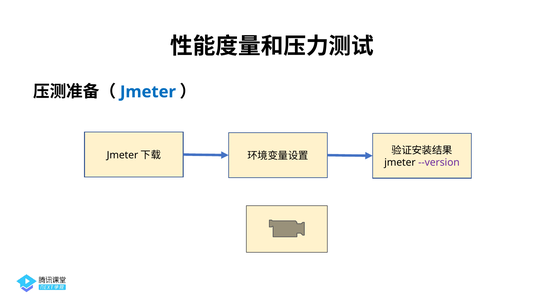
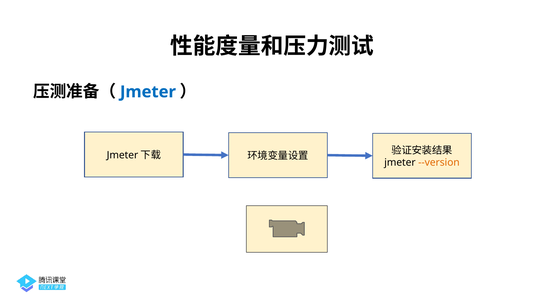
--version colour: purple -> orange (439, 163)
